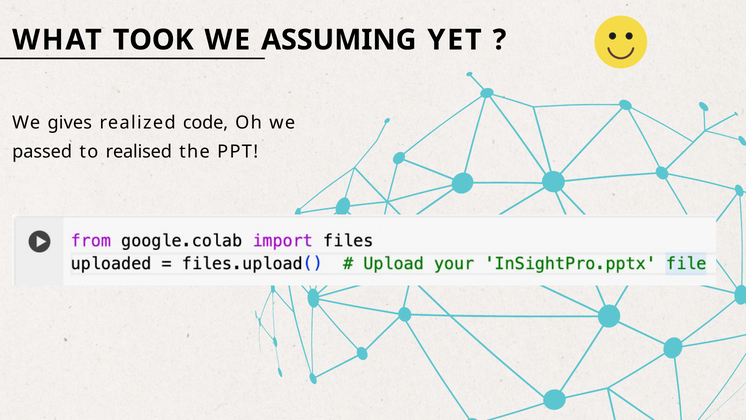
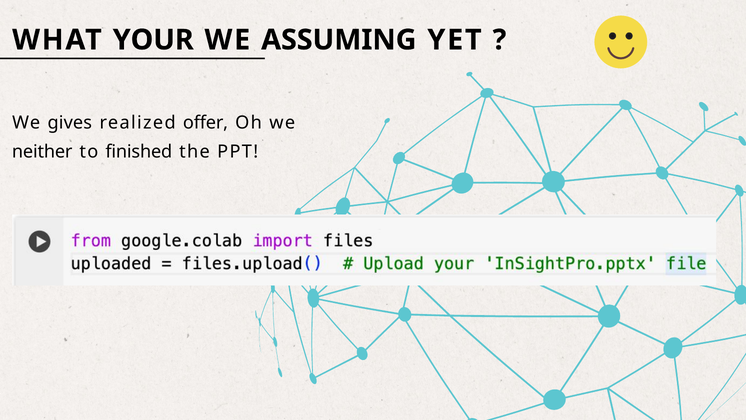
TOOK: TOOK -> YOUR (153, 40)
code: code -> offer (206, 123)
passed: passed -> neither (42, 151)
realised: realised -> finished (139, 151)
